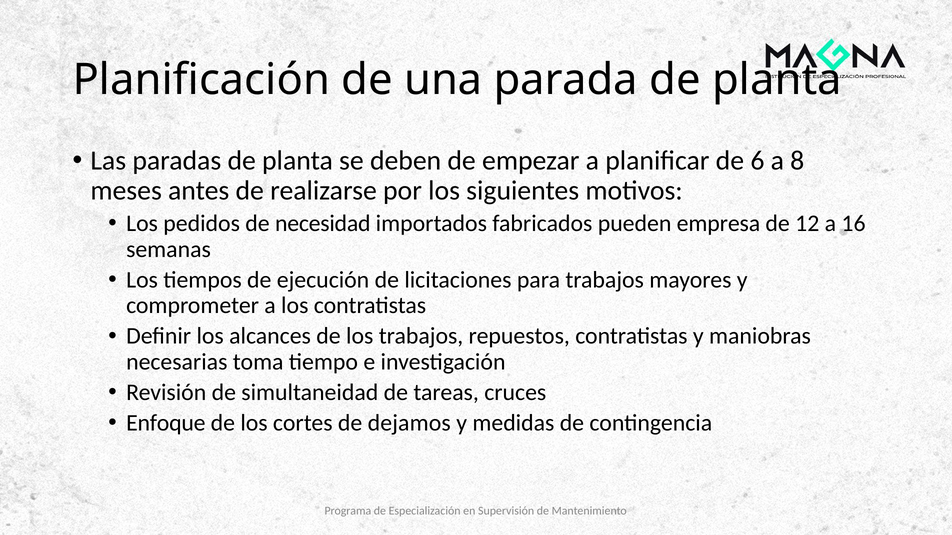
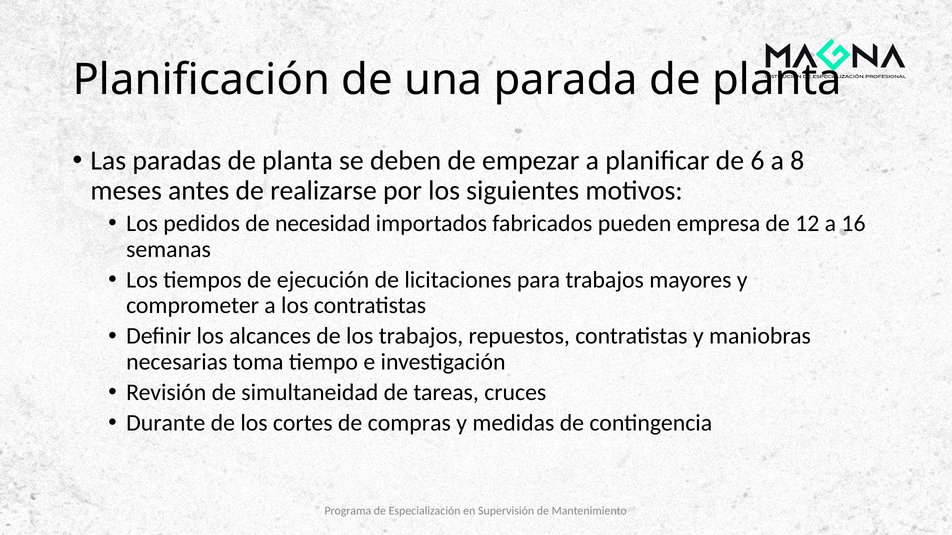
Enfoque: Enfoque -> Durante (166, 423)
dejamos: dejamos -> compras (409, 423)
